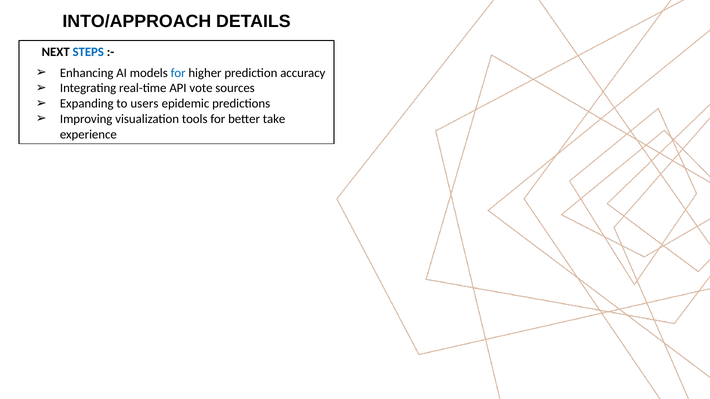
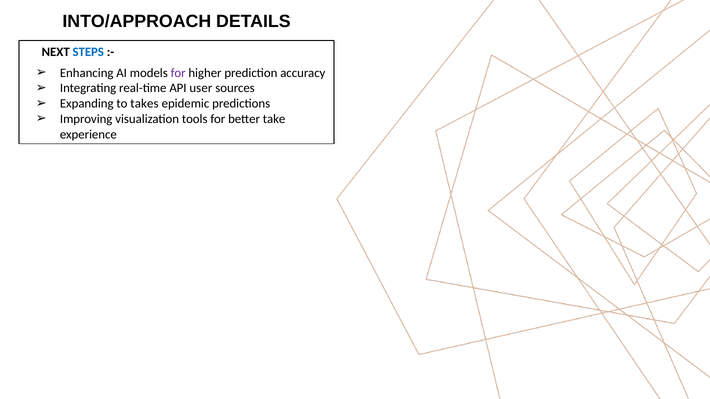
for colour: blue -> purple (178, 73)
vote: vote -> user (201, 88)
users: users -> takes (144, 104)
